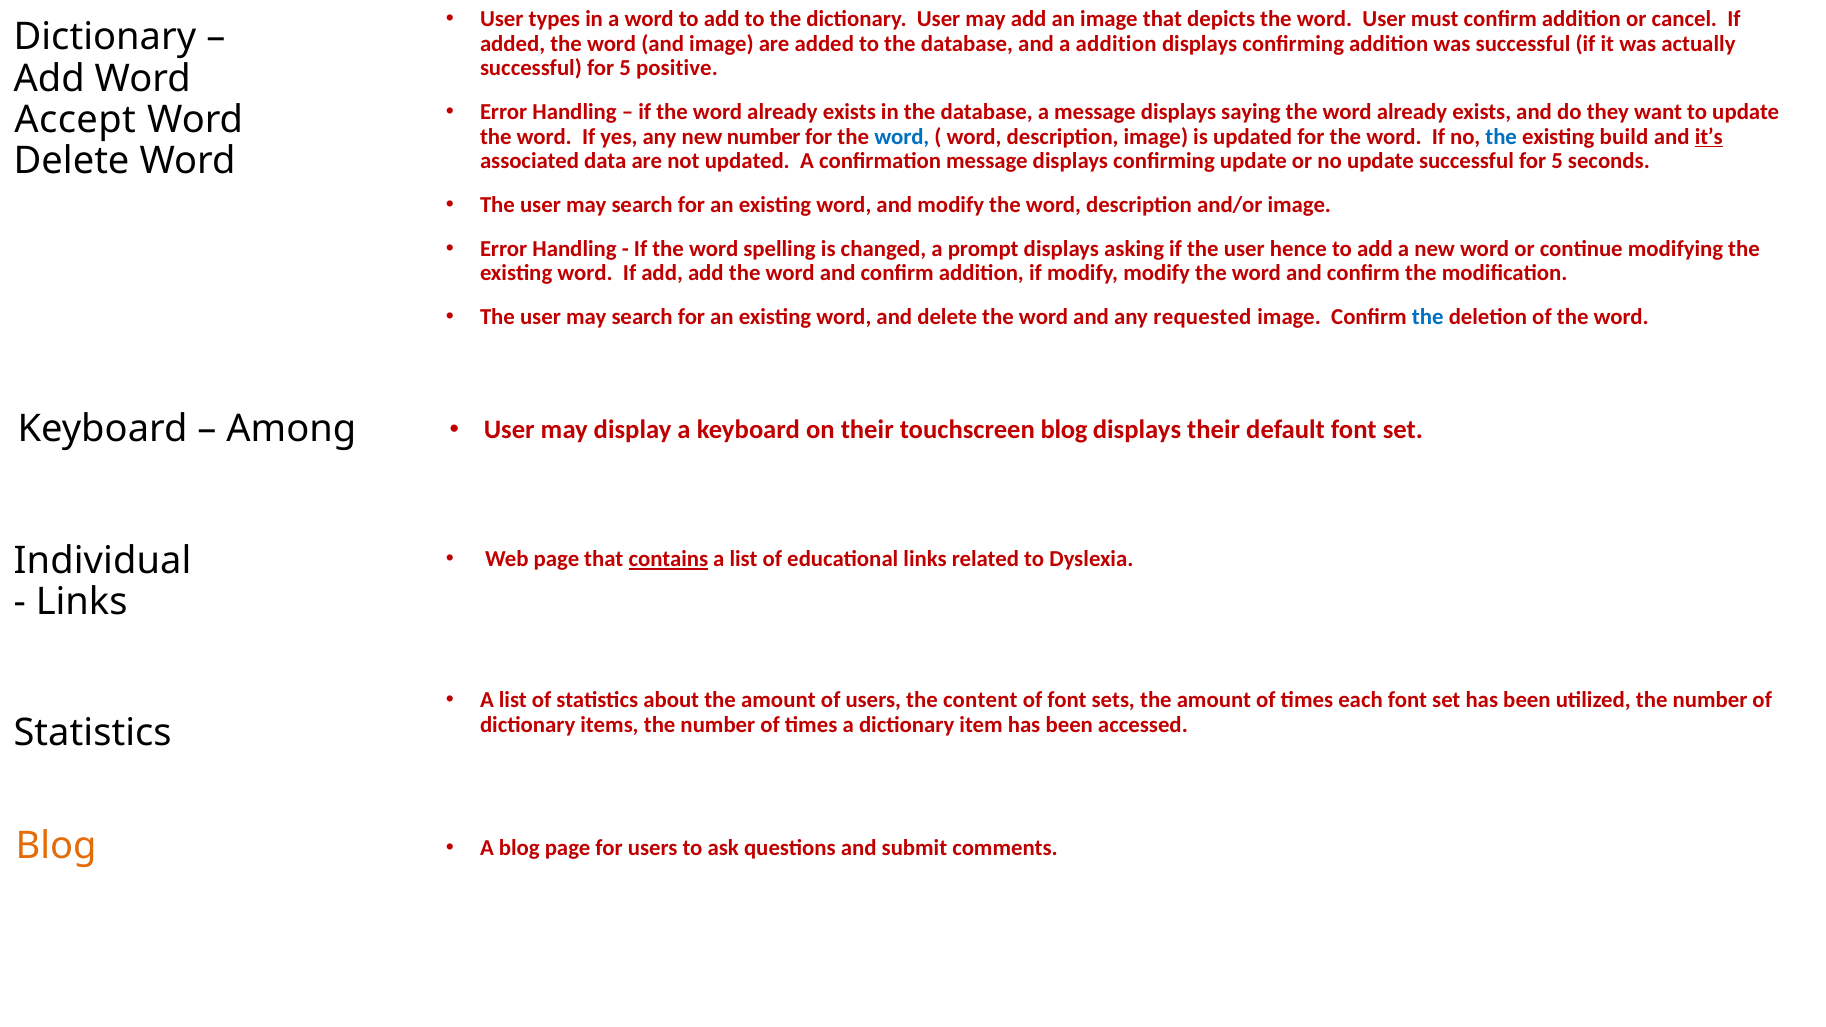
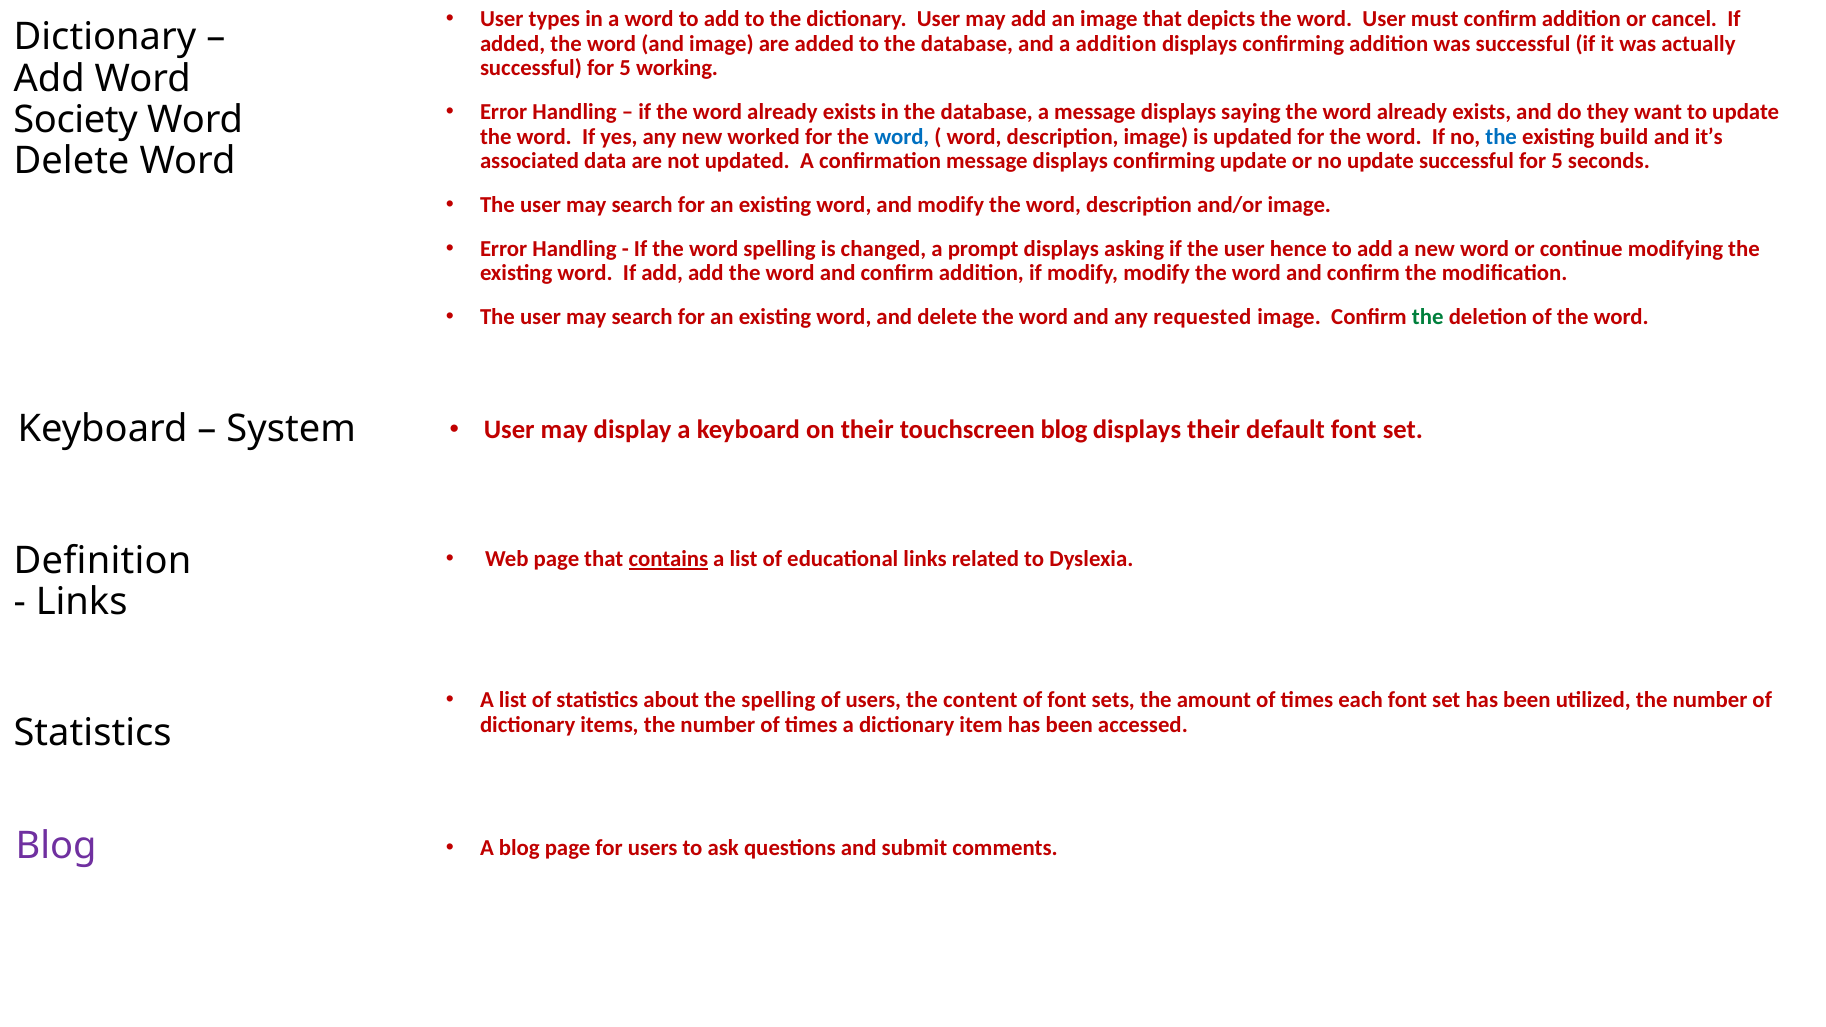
positive: positive -> working (677, 68)
Accept: Accept -> Society (76, 120)
new number: number -> worked (764, 137)
it’s underline: present -> none (1709, 137)
the colour: blue -> green (1428, 317)
Among: Among -> System (291, 429)
Individual: Individual -> Definition (103, 561)
about the amount: amount -> spelling (778, 700)
Blog colour: orange -> purple (56, 846)
